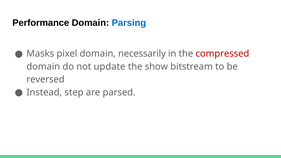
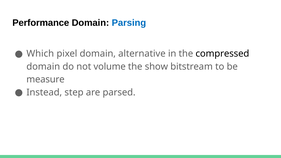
Masks: Masks -> Which (40, 54)
necessarily: necessarily -> alternative (142, 54)
compressed colour: red -> black (222, 54)
update: update -> volume (110, 67)
reversed: reversed -> measure (45, 80)
